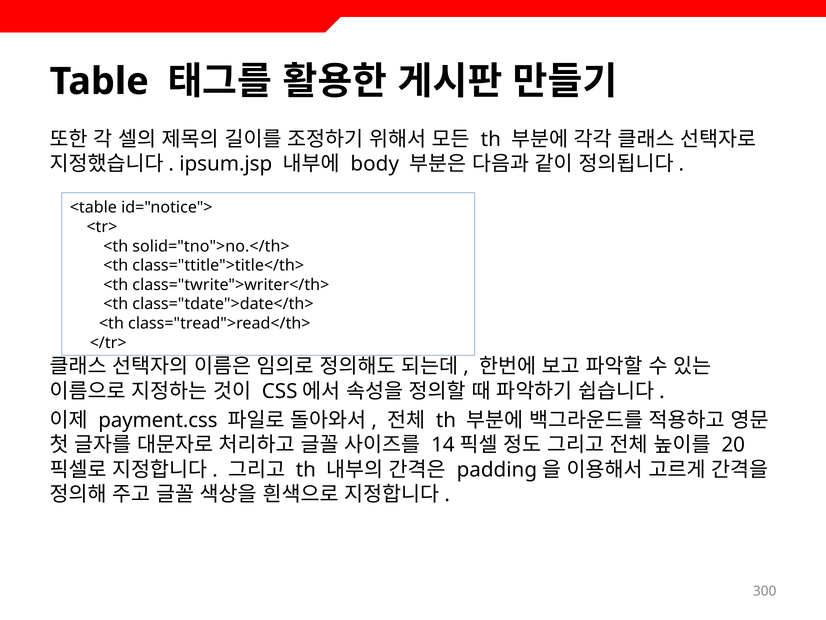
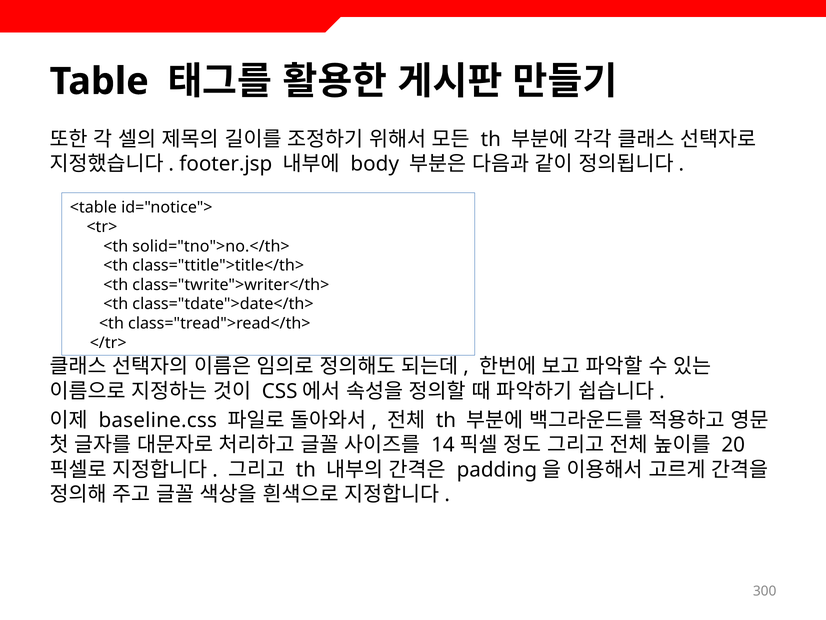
ipsum.jsp: ipsum.jsp -> footer.jsp (226, 164)
payment.css: payment.css -> baseline.css (158, 420)
